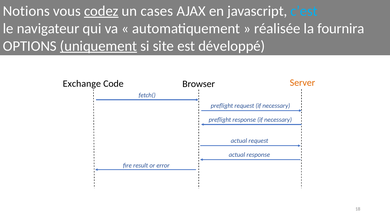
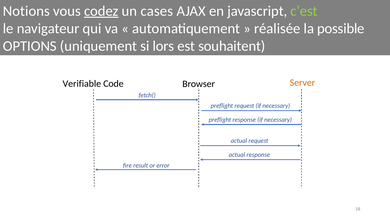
c’est colour: light blue -> light green (304, 11)
fournira: fournira -> possible (341, 29)
uniquement underline: present -> none (99, 46)
site: site -> lors (163, 46)
développé: développé -> souhaitent (232, 46)
Exchange: Exchange -> Verifiable (82, 84)
